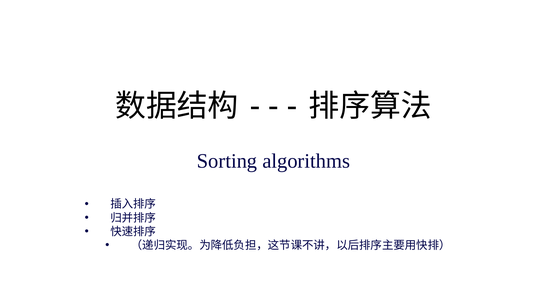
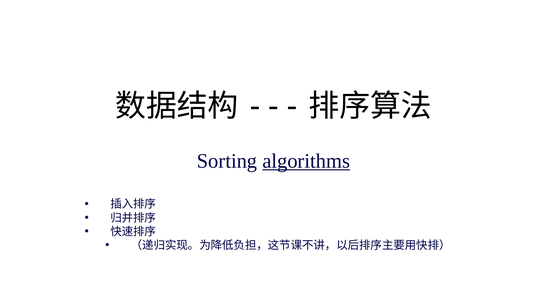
algorithms underline: none -> present (306, 161)
